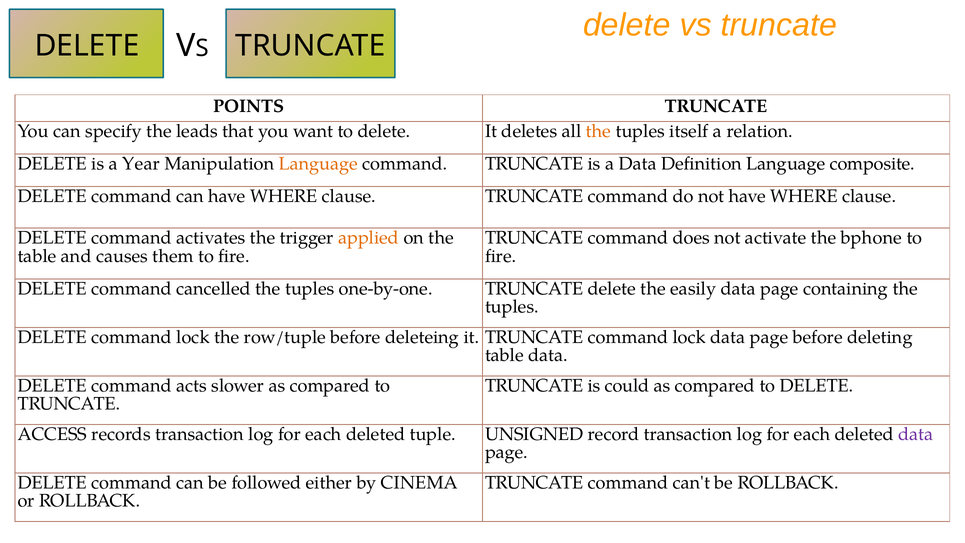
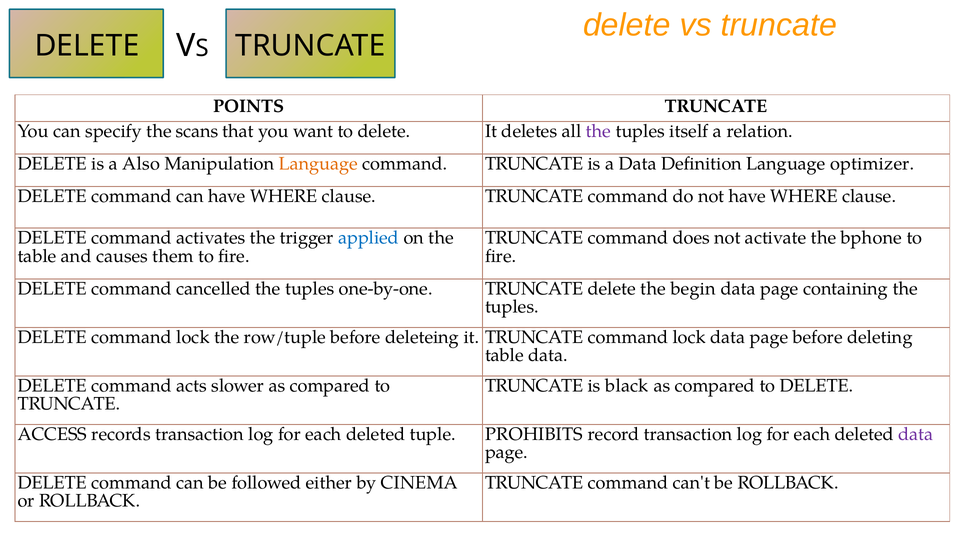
leads: leads -> scans (197, 131)
the colour: orange -> purple (598, 131)
Year: Year -> Also (141, 164)
composite: composite -> optimizer (872, 164)
applied colour: orange -> blue (369, 238)
easily: easily -> begin (693, 288)
could: could -> black (627, 386)
UNSIGNED: UNSIGNED -> PROHIBITS (534, 434)
